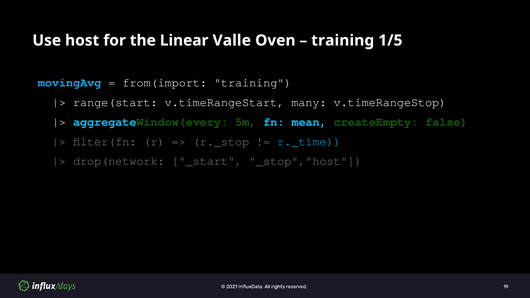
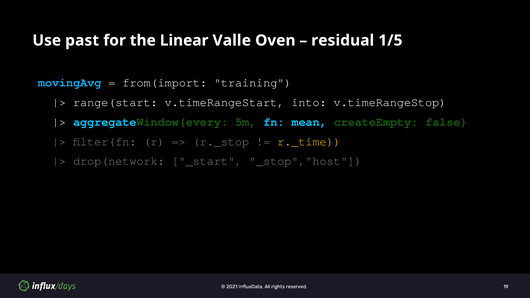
host: host -> past (82, 40)
training: training -> residual (343, 40)
many: many -> into (309, 102)
r._time colour: light blue -> yellow (309, 142)
